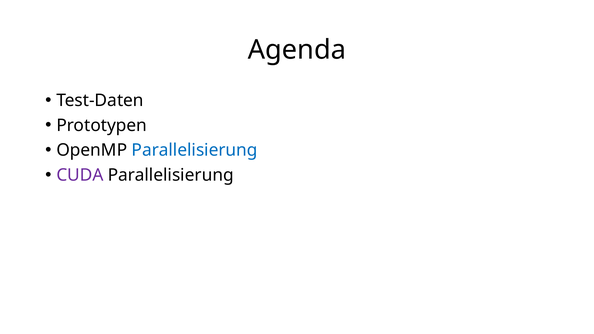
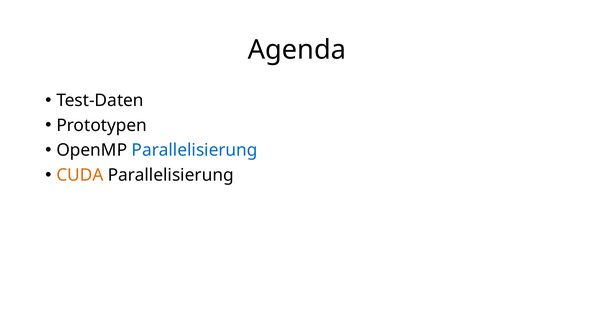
CUDA colour: purple -> orange (80, 175)
